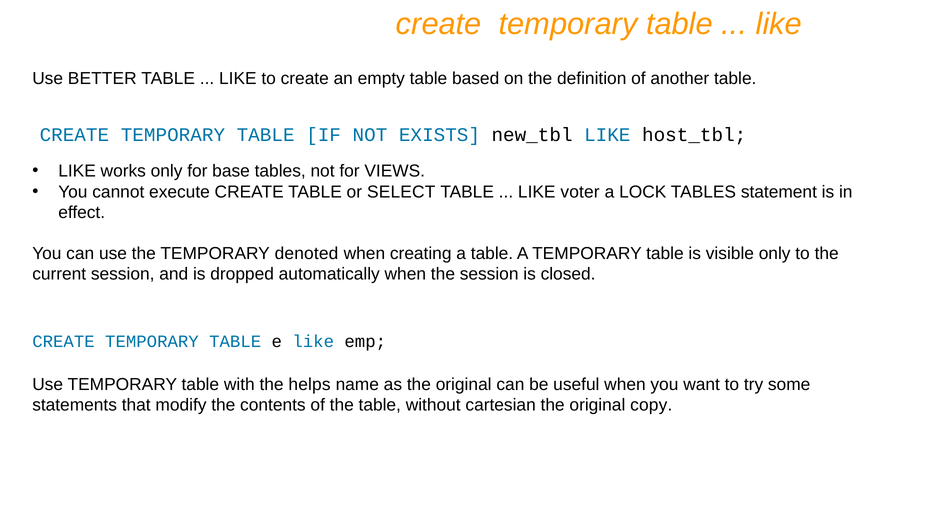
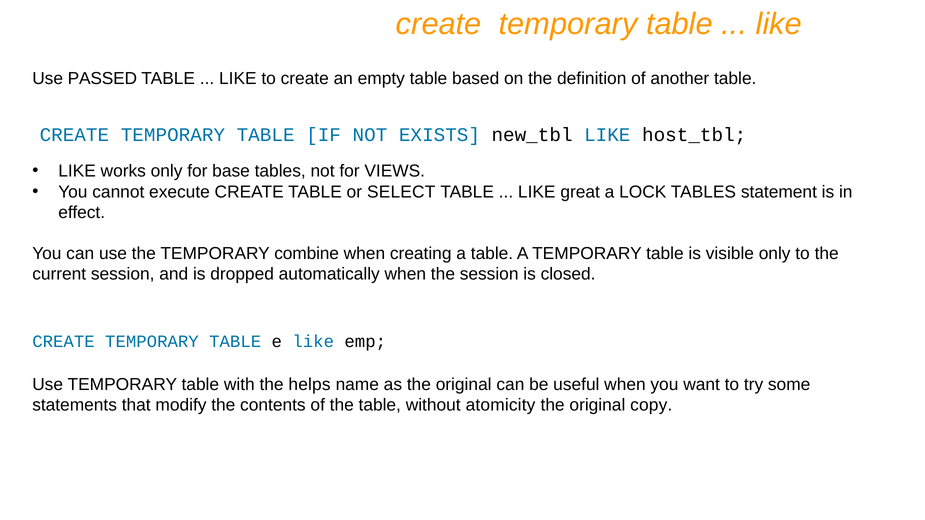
BETTER: BETTER -> PASSED (102, 79)
voter: voter -> great (580, 192)
denoted: denoted -> combine (307, 253)
cartesian: cartesian -> atomicity (501, 405)
